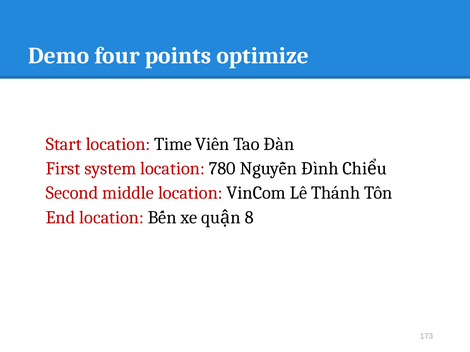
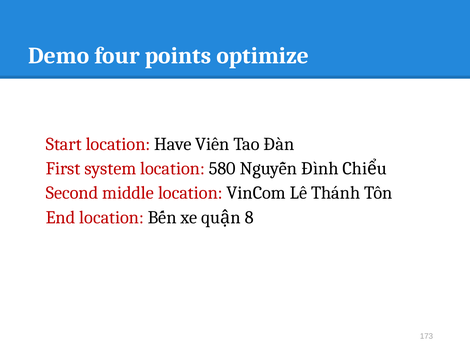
Time: Time -> Have (173, 144)
780: 780 -> 580 (222, 169)
